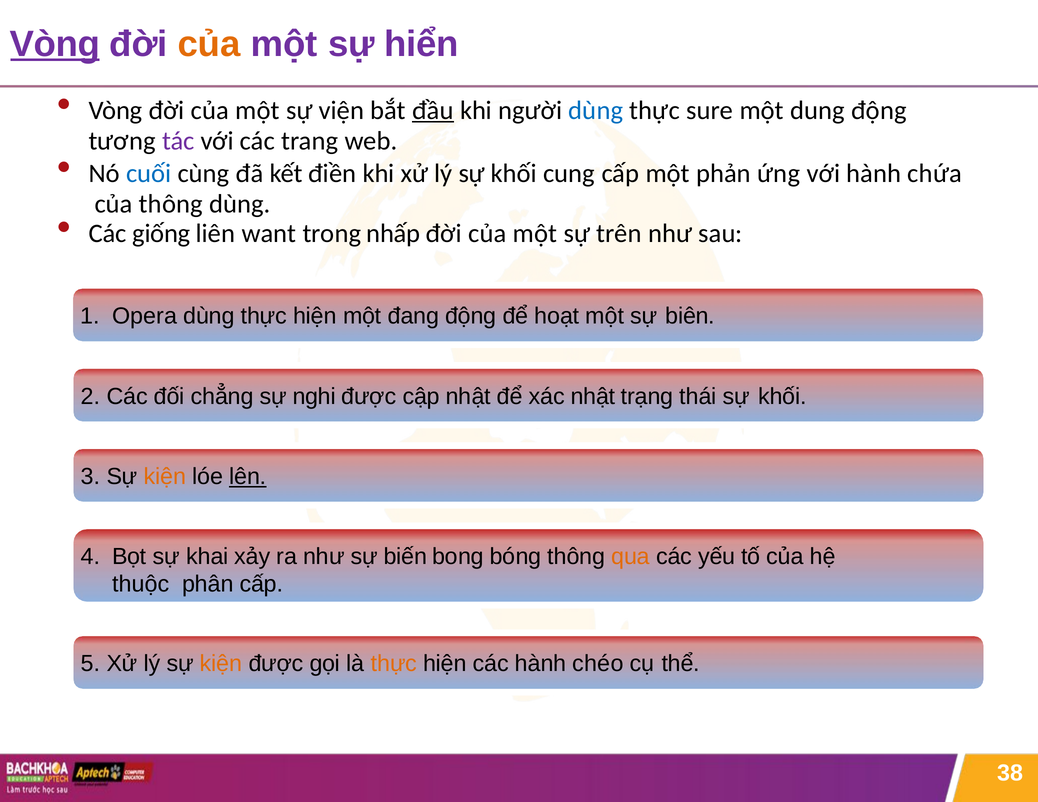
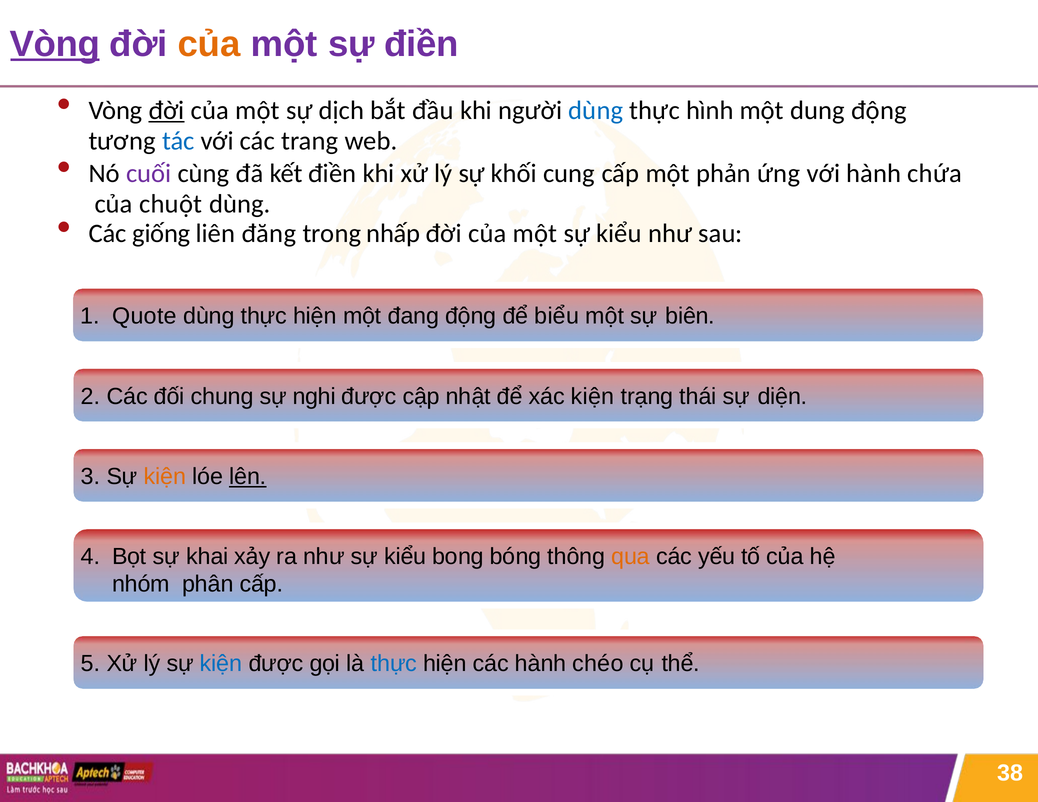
sự hiển: hiển -> điền (421, 44)
đời underline: none -> present (167, 110)
viện: viện -> dịch (341, 110)
đầu underline: present -> none (433, 110)
sure: sure -> hình (710, 110)
tác colour: purple -> blue (178, 141)
cuối colour: blue -> purple (149, 173)
của thông: thông -> chuột (171, 204)
want: want -> đăng (269, 234)
một sự trên: trên -> kiểu (619, 234)
Opera: Opera -> Quote (145, 316)
hoạt: hoạt -> biểu (557, 316)
chẳng: chẳng -> chung (222, 396)
xác nhật: nhật -> kiện (593, 396)
thái sự khối: khối -> diện (782, 396)
như sự biến: biến -> kiểu (405, 556)
thuộc: thuộc -> nhóm (141, 584)
kiện colour: orange -> blue (221, 664)
thực colour: orange -> blue (394, 664)
